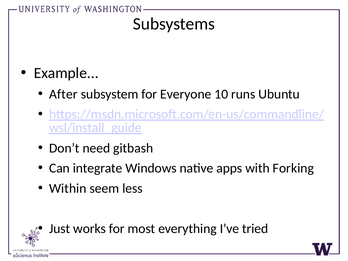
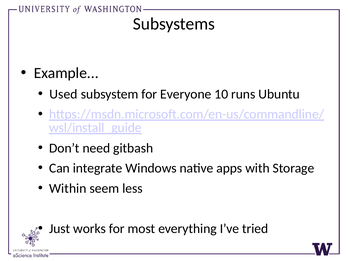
After: After -> Used (63, 94)
Forking: Forking -> Storage (293, 168)
